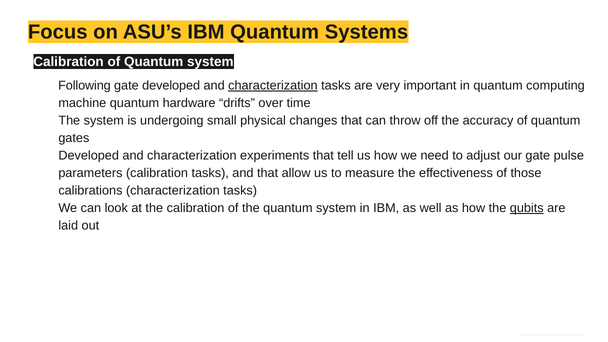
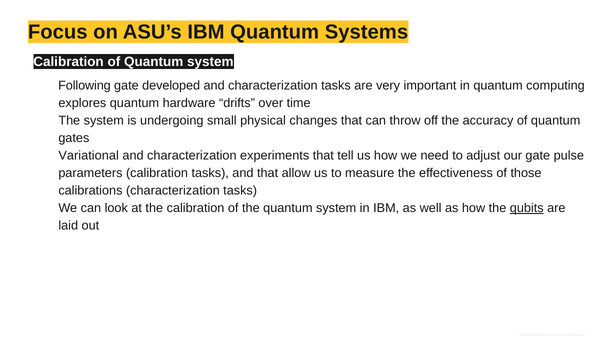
characterization underline: present -> none (273, 86)
machine: machine -> explores (82, 103)
Developed: Developed -> Variational (89, 156)
